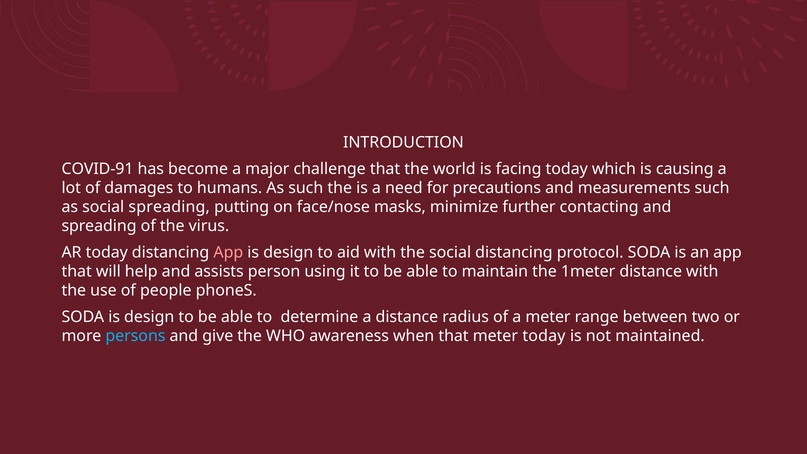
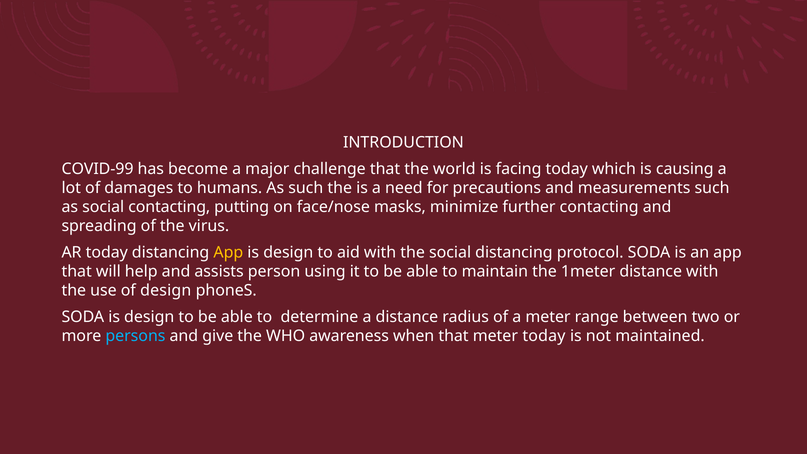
COVID-91: COVID-91 -> COVID-99 (98, 169)
social spreading: spreading -> contacting (169, 207)
App colour: pink -> yellow (228, 252)
of people: people -> design (166, 290)
